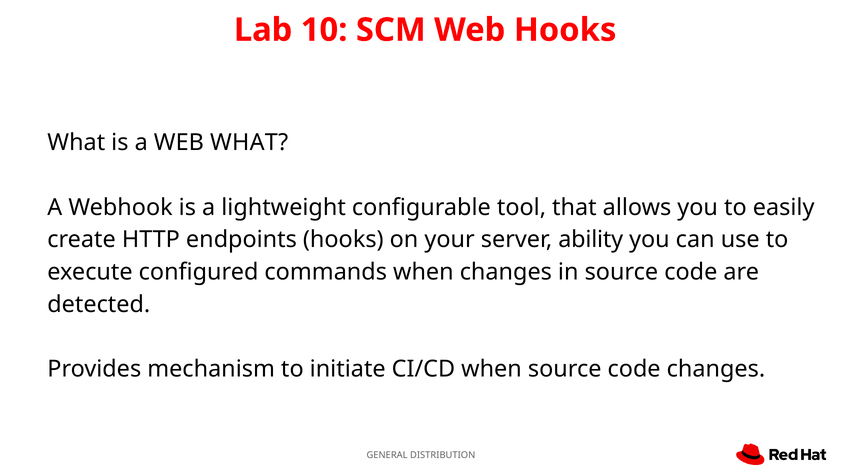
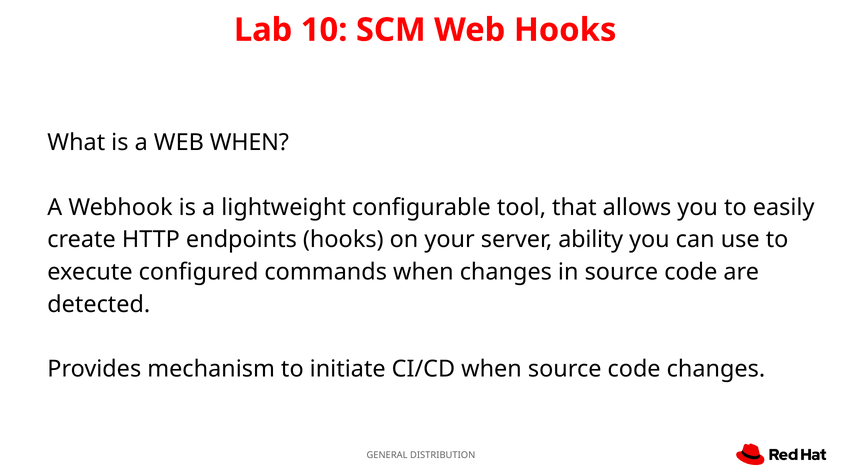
WEB WHAT: WHAT -> WHEN (249, 143)
